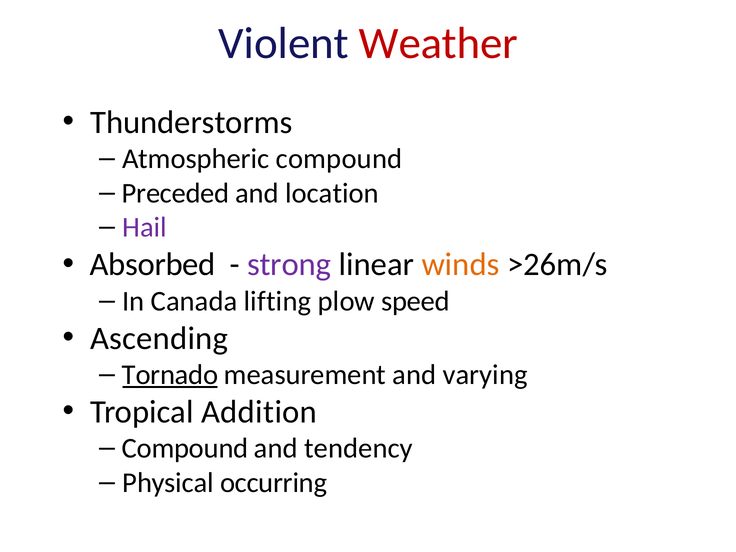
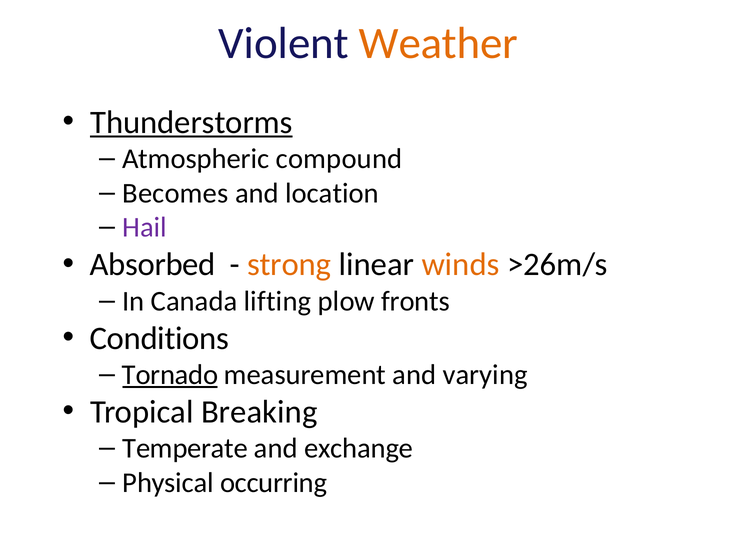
Weather colour: red -> orange (438, 43)
Thunderstorms underline: none -> present (191, 122)
Preceded: Preceded -> Becomes (175, 193)
strong colour: purple -> orange (289, 265)
speed: speed -> fronts (416, 301)
Ascending: Ascending -> Conditions (159, 338)
Addition: Addition -> Breaking (259, 412)
Compound: Compound -> Temperate (185, 448)
tendency: tendency -> exchange (359, 448)
